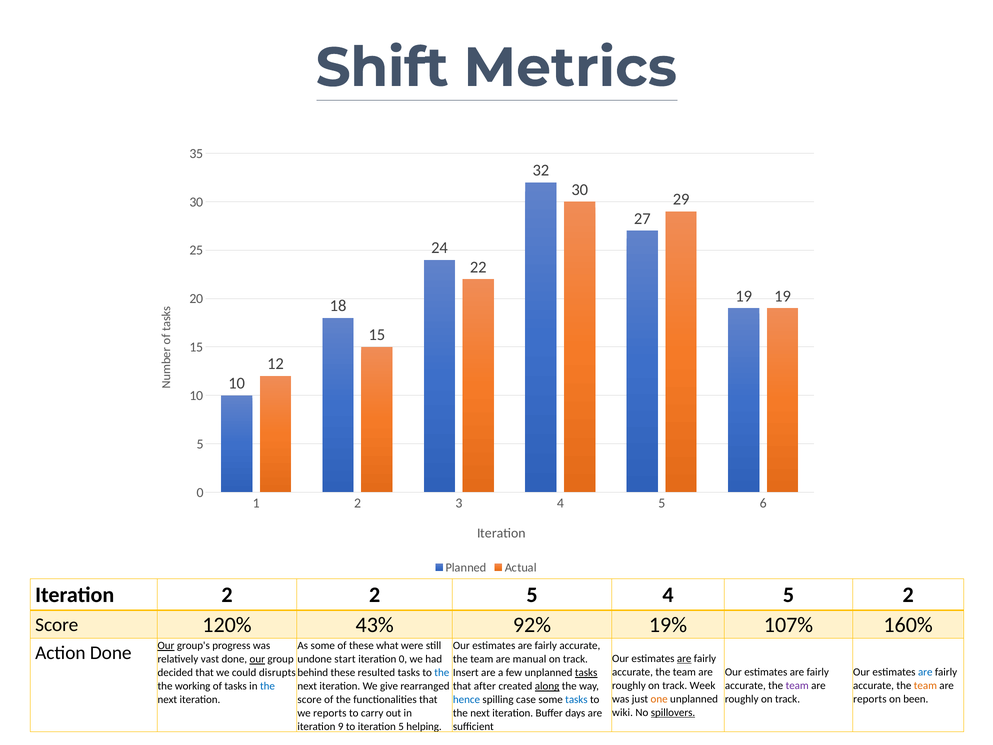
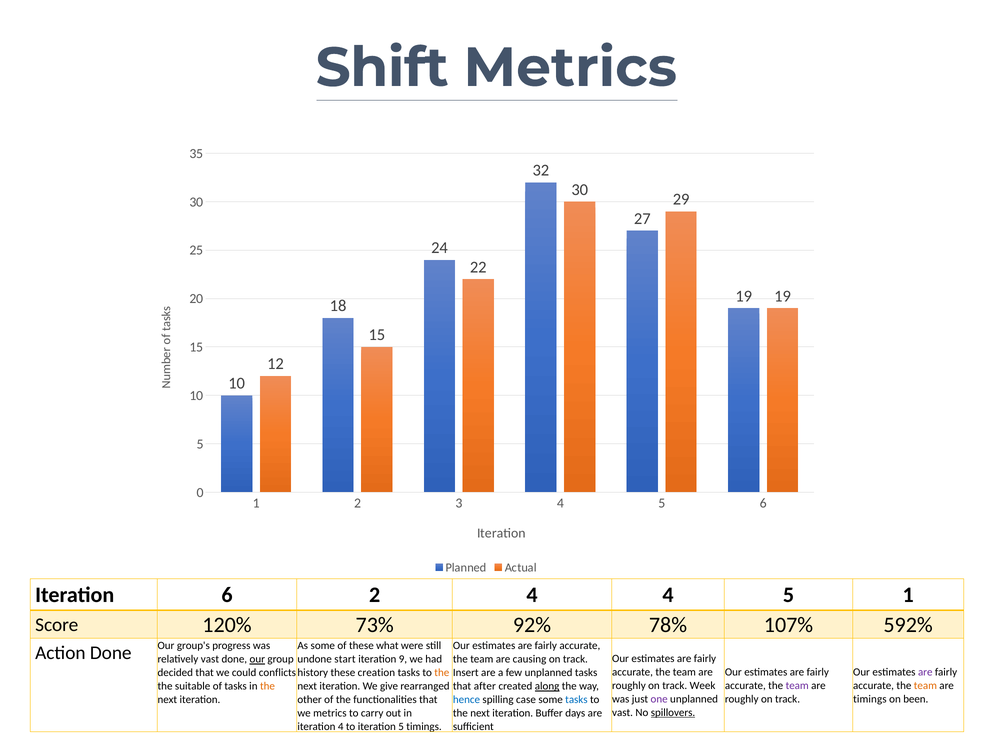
Iteration 2: 2 -> 6 (227, 595)
2 5: 5 -> 4 (532, 595)
5 2: 2 -> 1 (908, 595)
43%: 43% -> 73% (375, 625)
19%: 19% -> 78% (668, 625)
160%: 160% -> 592% (908, 625)
Our underline: present -> none (166, 646)
are underline: present -> none (684, 658)
iteration 0: 0 -> 9 (403, 659)
manual: manual -> causing (530, 659)
are colour: blue -> purple (925, 672)
disrupts: disrupts -> conflicts (277, 673)
behind: behind -> history (313, 673)
resulted: resulted -> creation (376, 673)
the colour: blue -> orange (442, 673)
tasks underline: present -> none (586, 673)
working: working -> suitable (193, 686)
the colour: blue -> orange (267, 686)
one colour: orange -> purple (659, 699)
reports: reports -> timings (870, 699)
score: score -> other (310, 700)
wiki: wiki -> vast (623, 712)
we reports: reports -> metrics (330, 713)
iteration 9: 9 -> 4 (341, 727)
5 helping: helping -> timings (424, 727)
